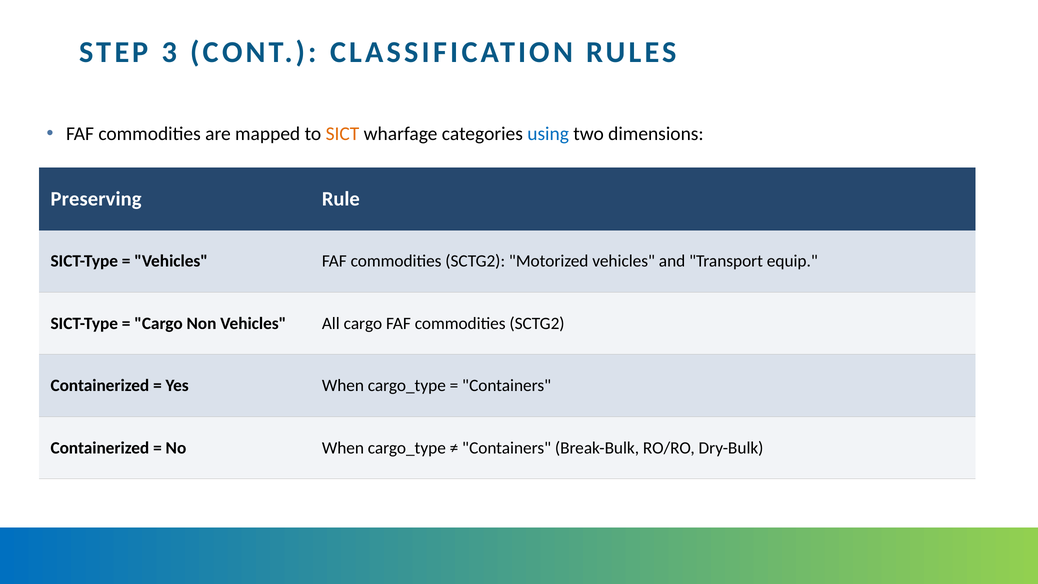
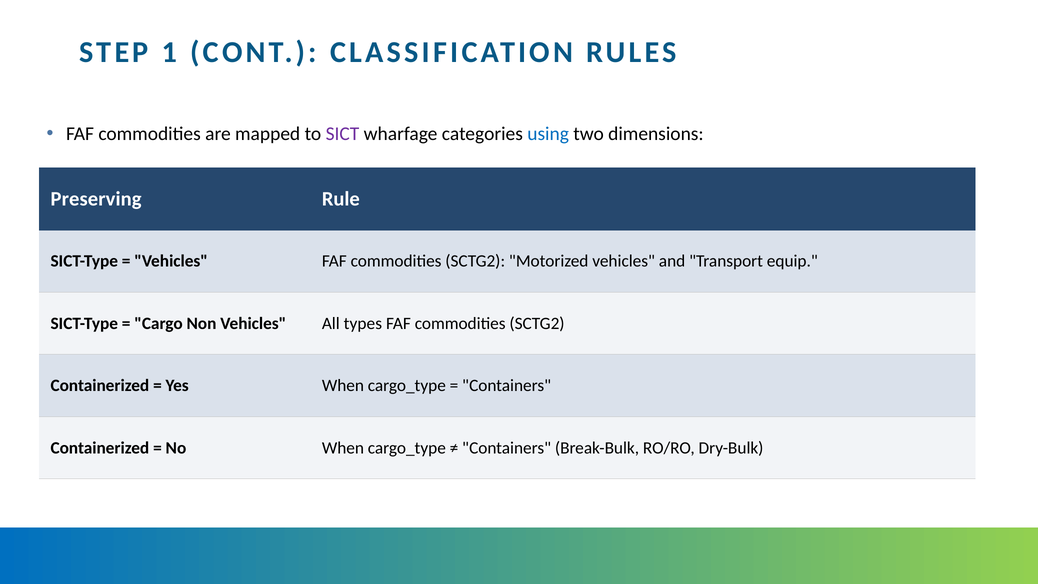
3: 3 -> 1 (169, 52)
SICT colour: orange -> purple (342, 134)
All cargo: cargo -> types (363, 323)
